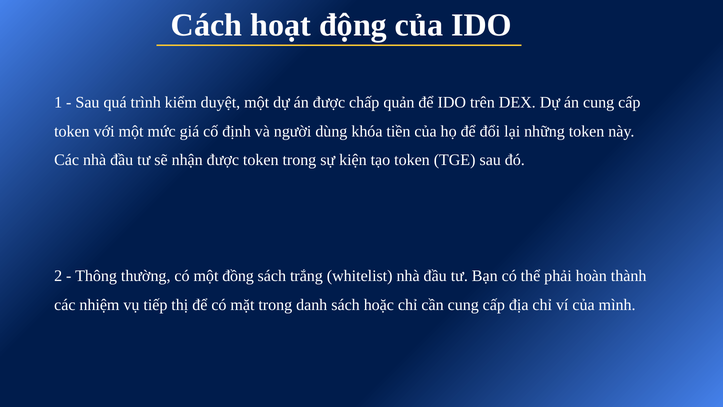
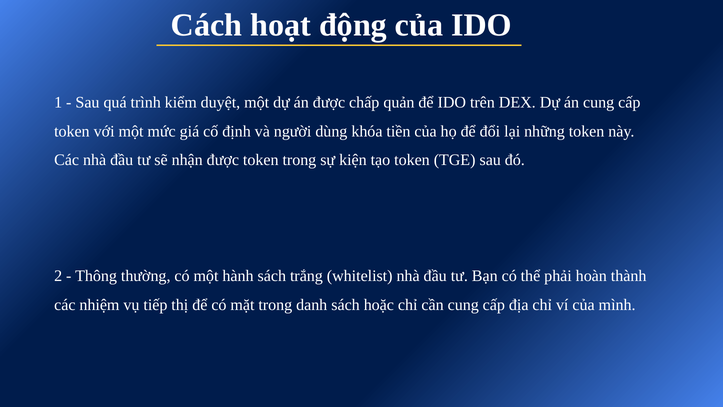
đồng: đồng -> hành (238, 276)
